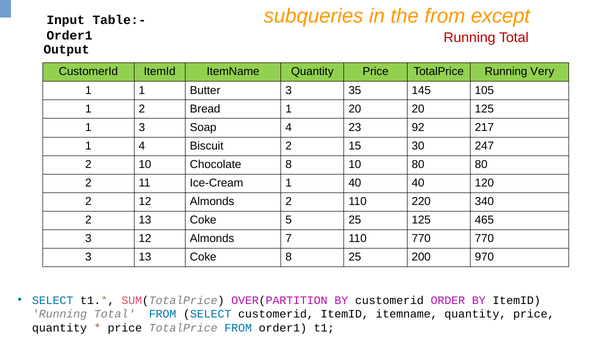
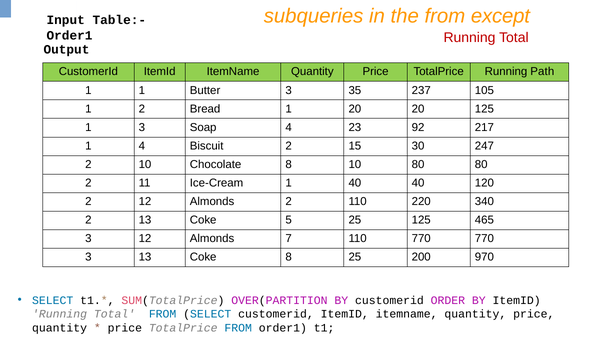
Very: Very -> Path (542, 72)
145: 145 -> 237 (421, 90)
